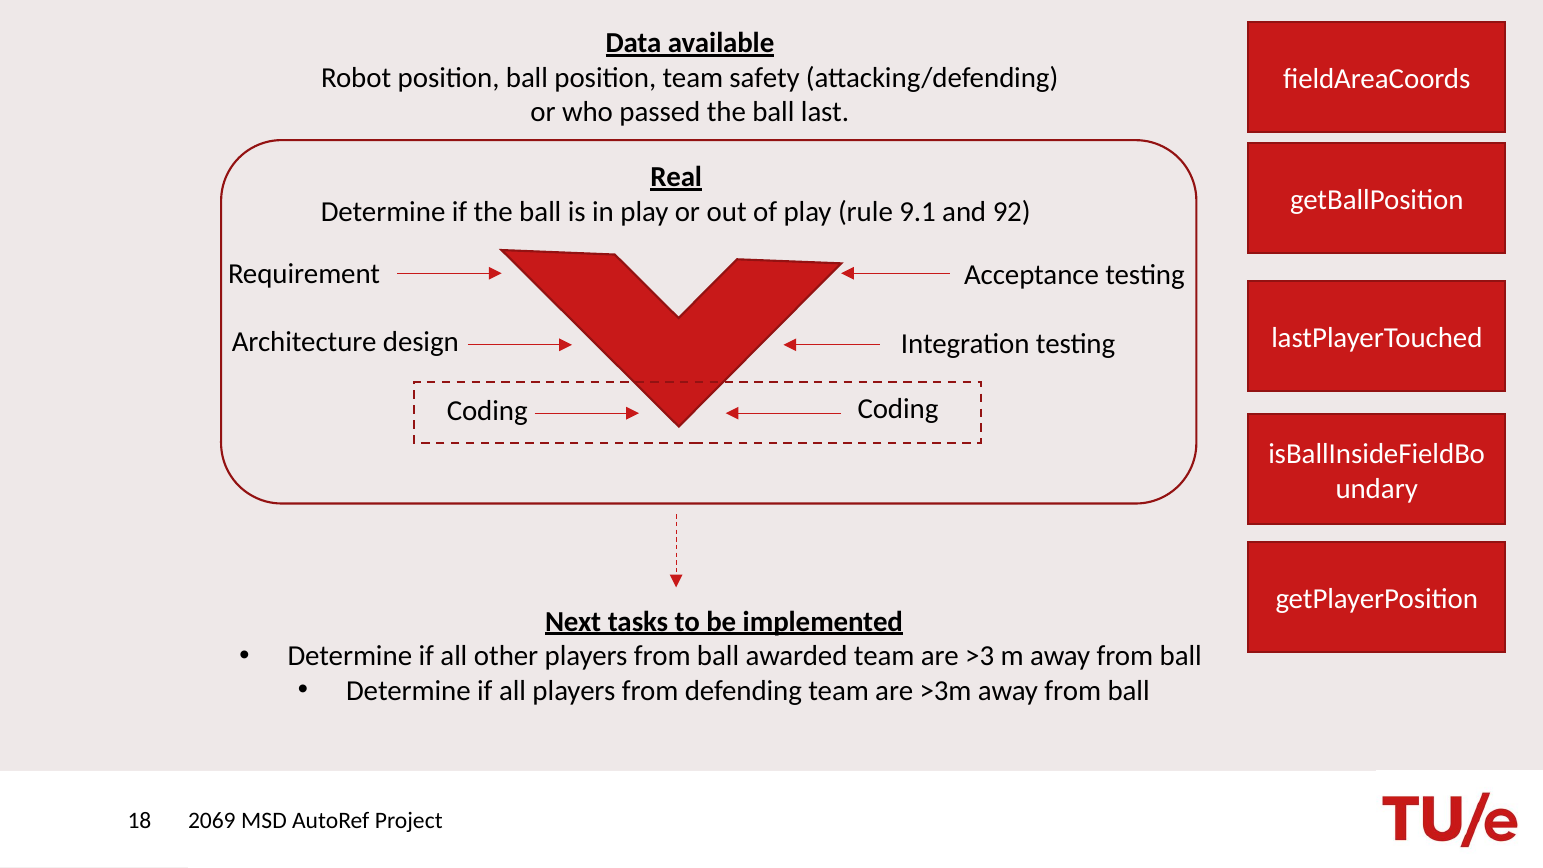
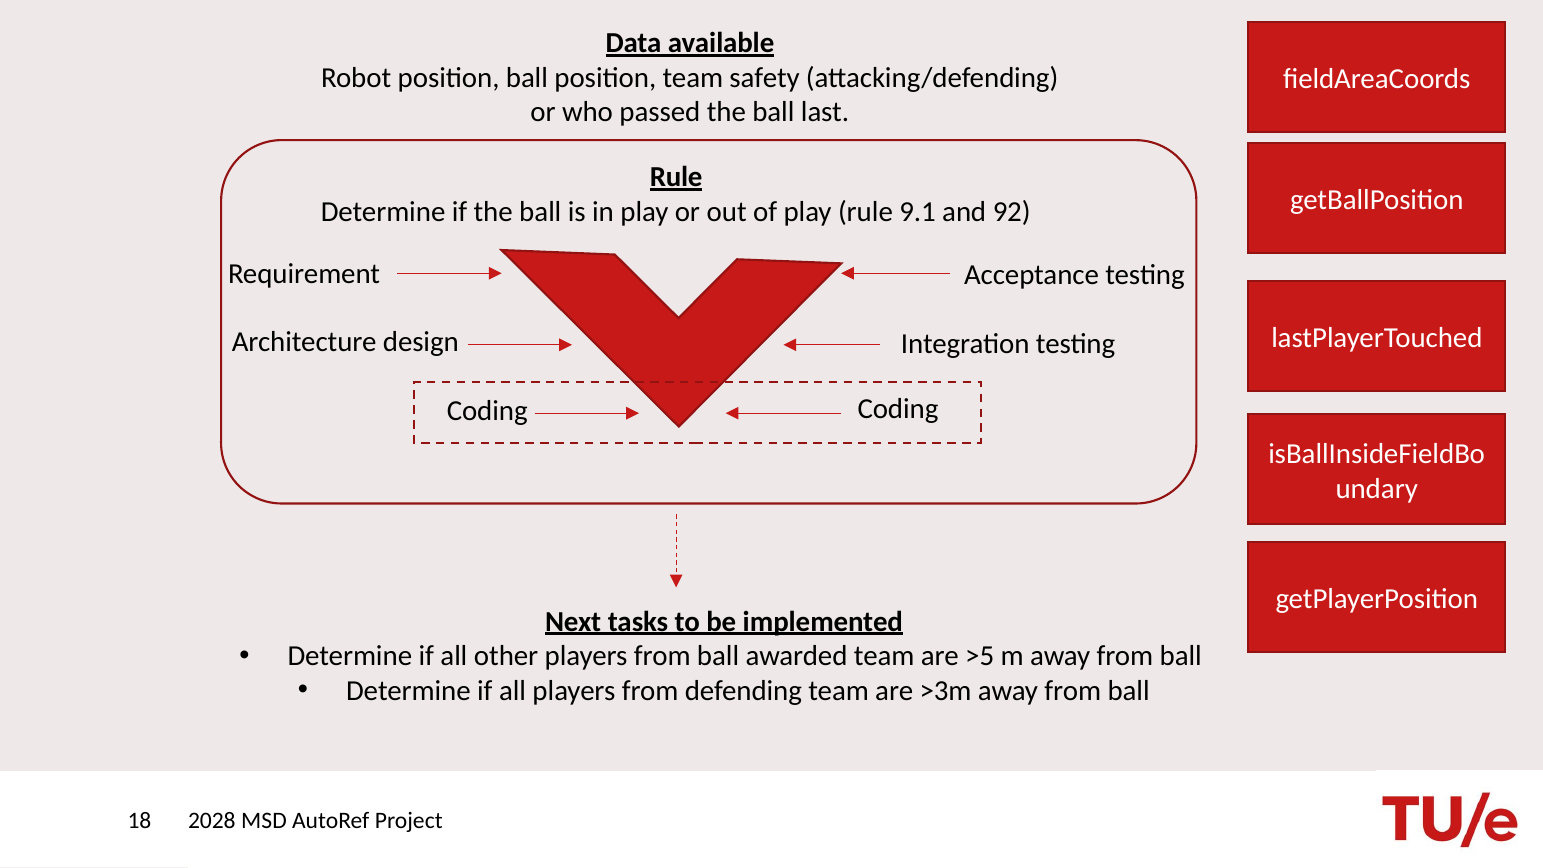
Real: Real -> Rule (676, 177)
>3: >3 -> >5 (980, 656)
2069: 2069 -> 2028 (212, 821)
